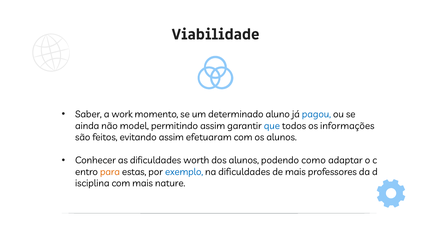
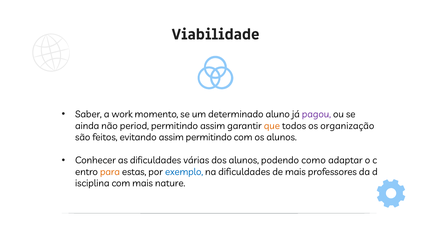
pagou colour: blue -> purple (316, 114)
model: model -> period (134, 126)
que colour: blue -> orange (272, 126)
informações: informações -> organização (347, 126)
assim efetuaram: efetuaram -> permitindo (209, 137)
worth: worth -> várias (196, 160)
